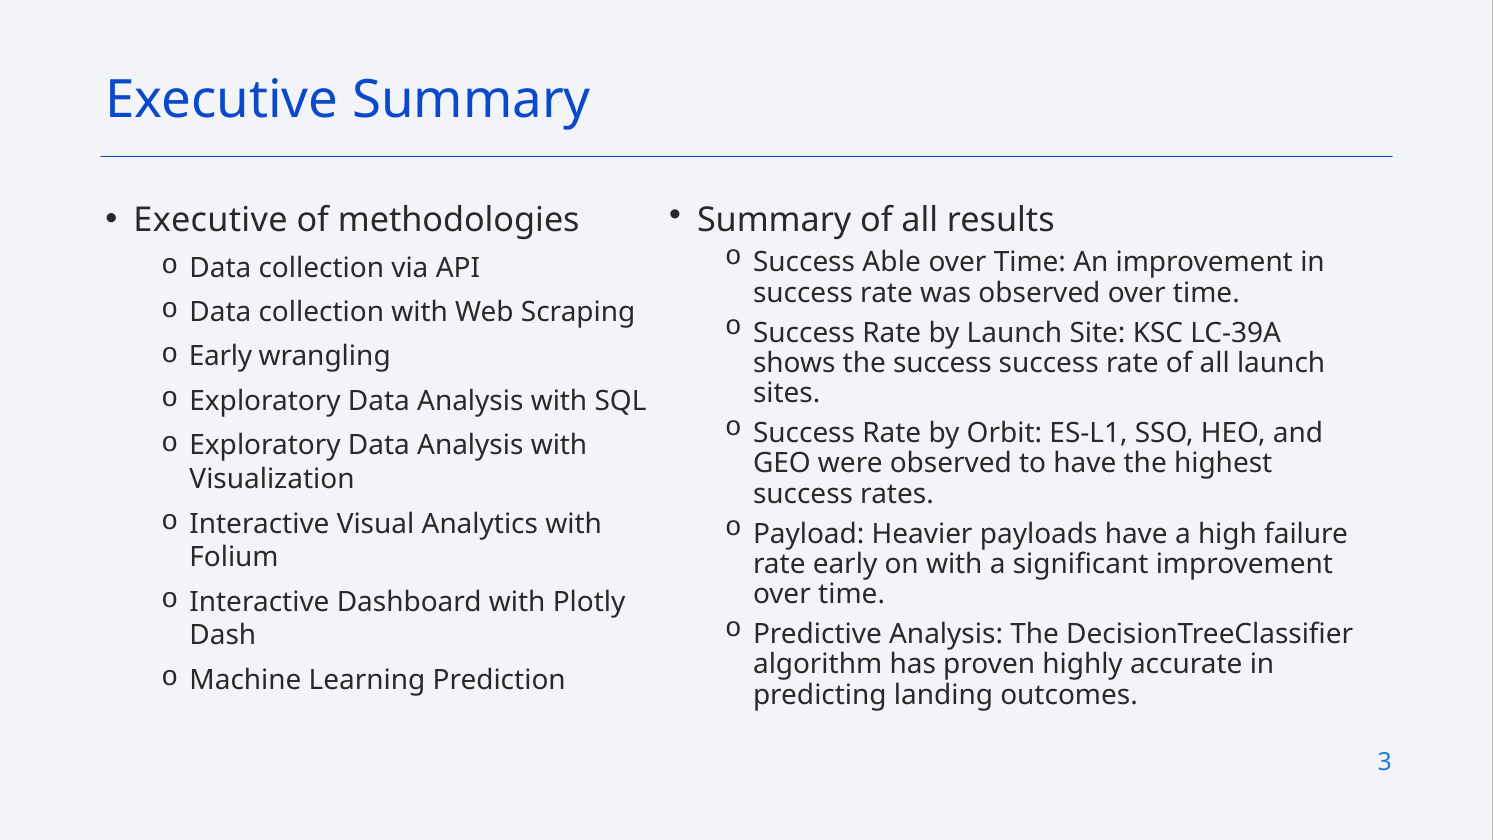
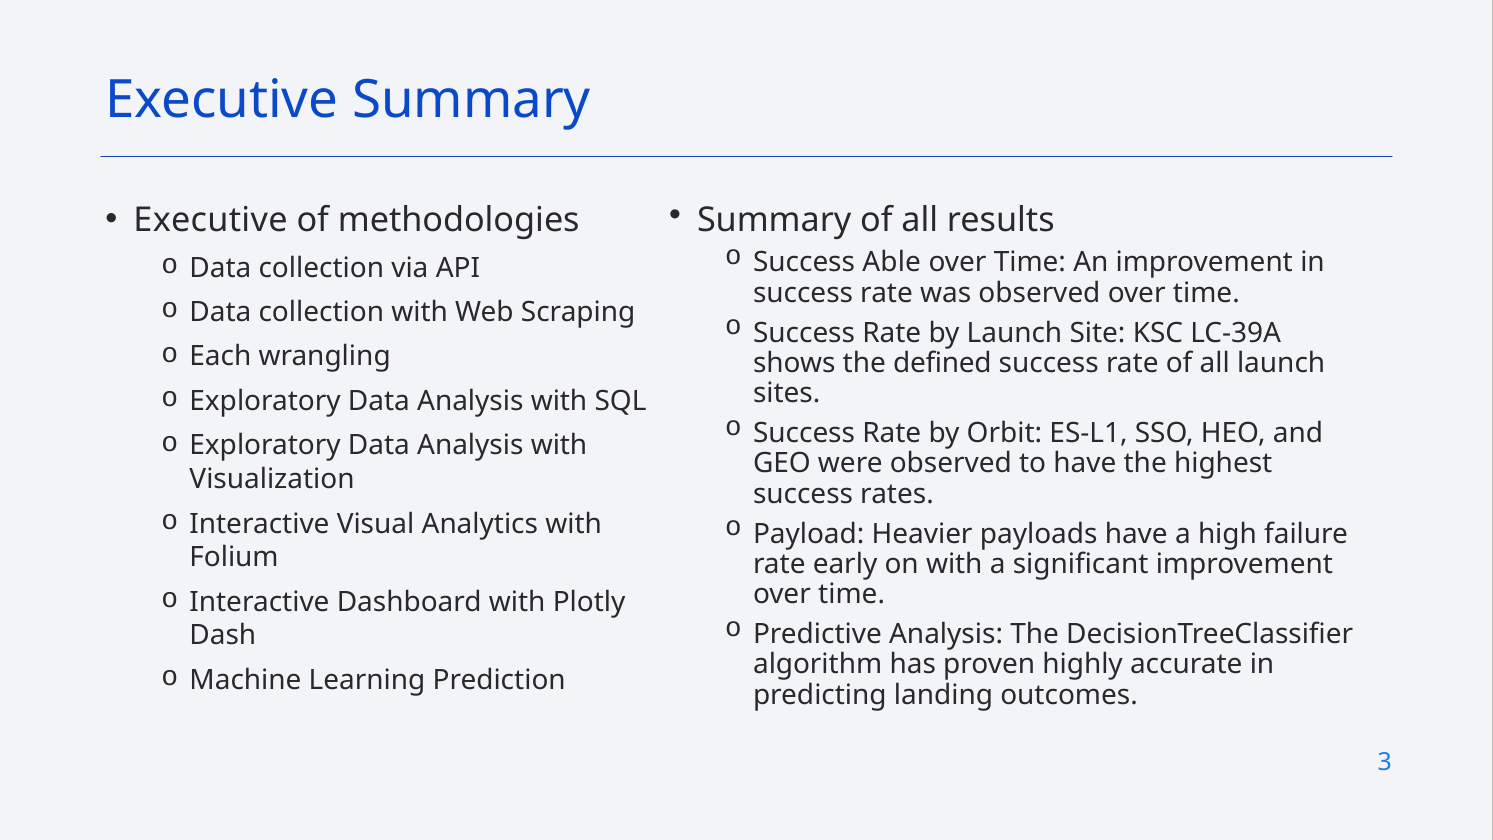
Early: Early -> Each (220, 357)
the success: success -> defined (942, 363)
